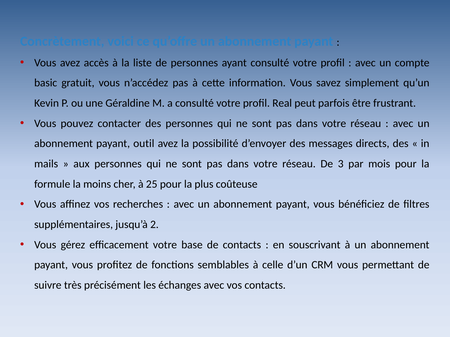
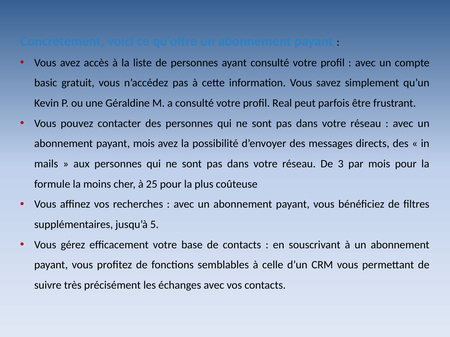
payant outil: outil -> mois (144, 144)
2: 2 -> 5 (154, 225)
